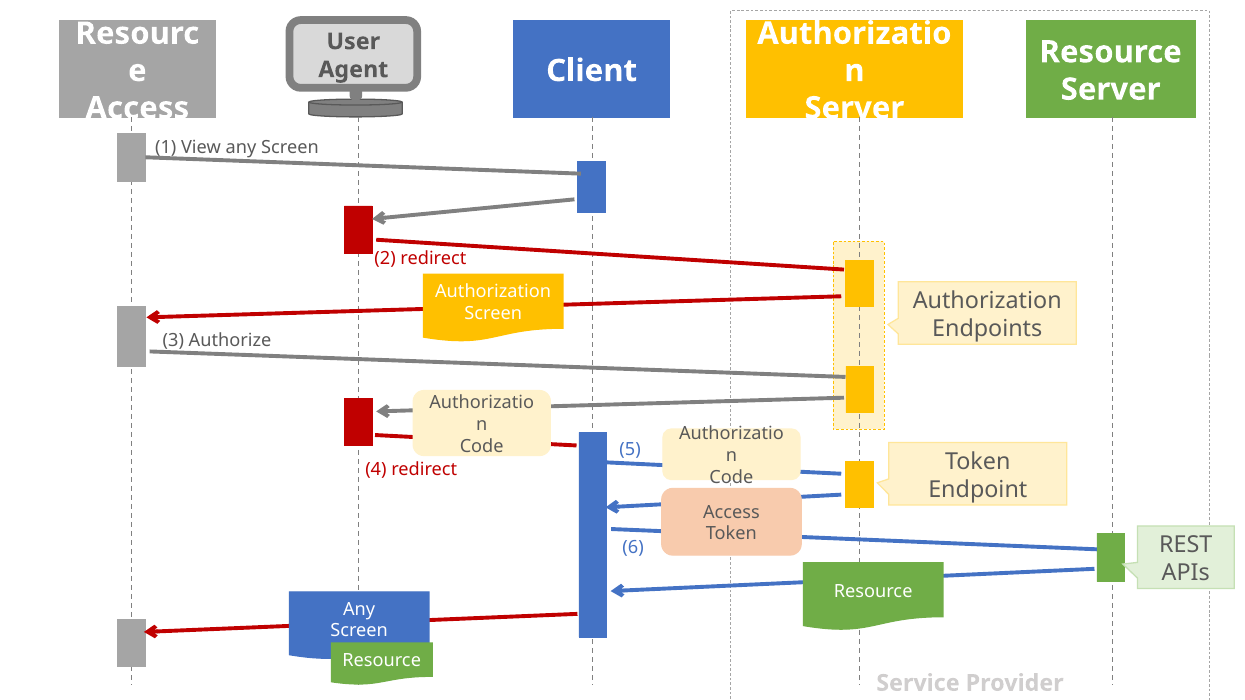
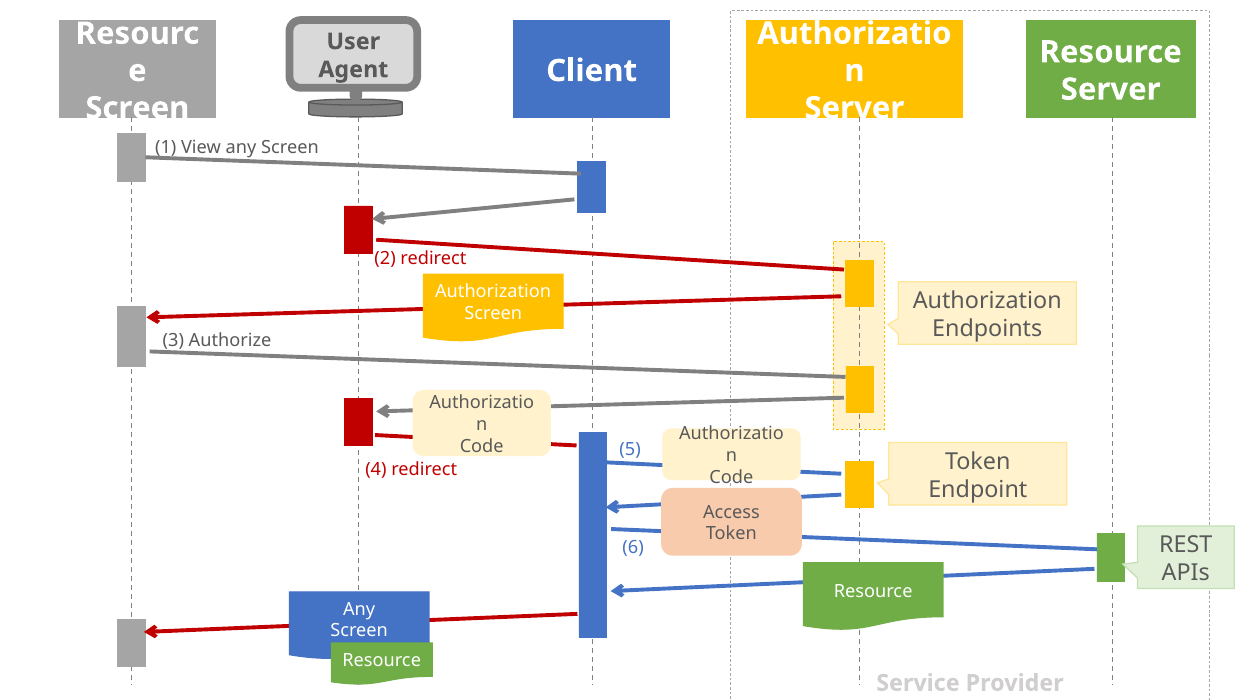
Access: Access -> Screen (137, 108)
